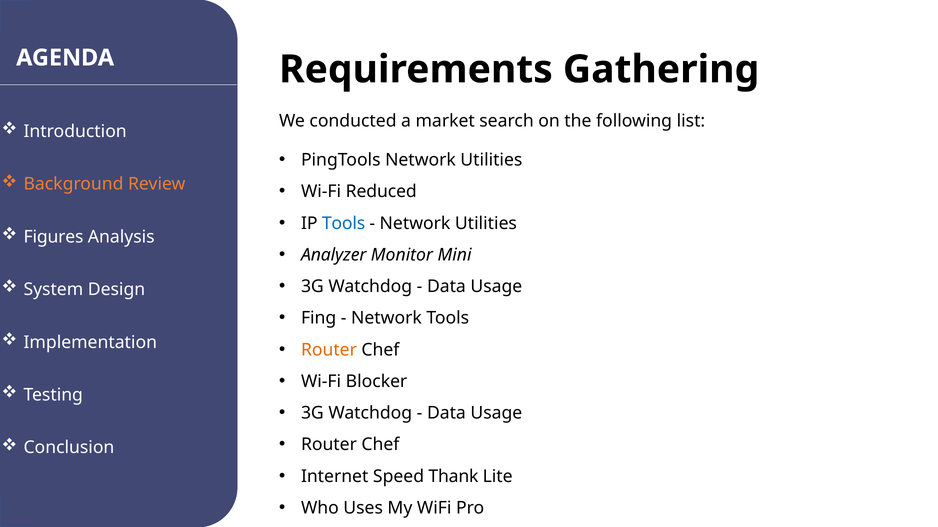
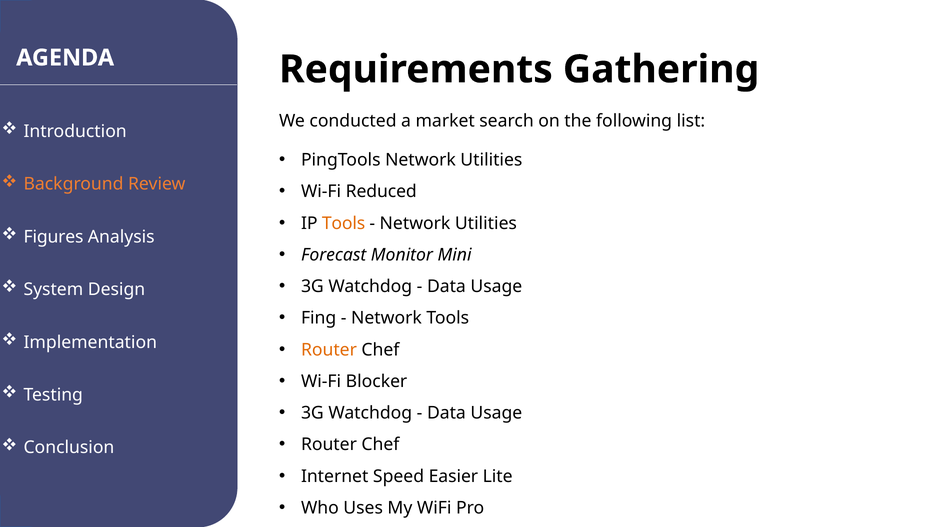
Tools colour: blue -> orange (344, 224)
Analyzer: Analyzer -> Forecast (334, 255)
Thank: Thank -> Easier (453, 477)
